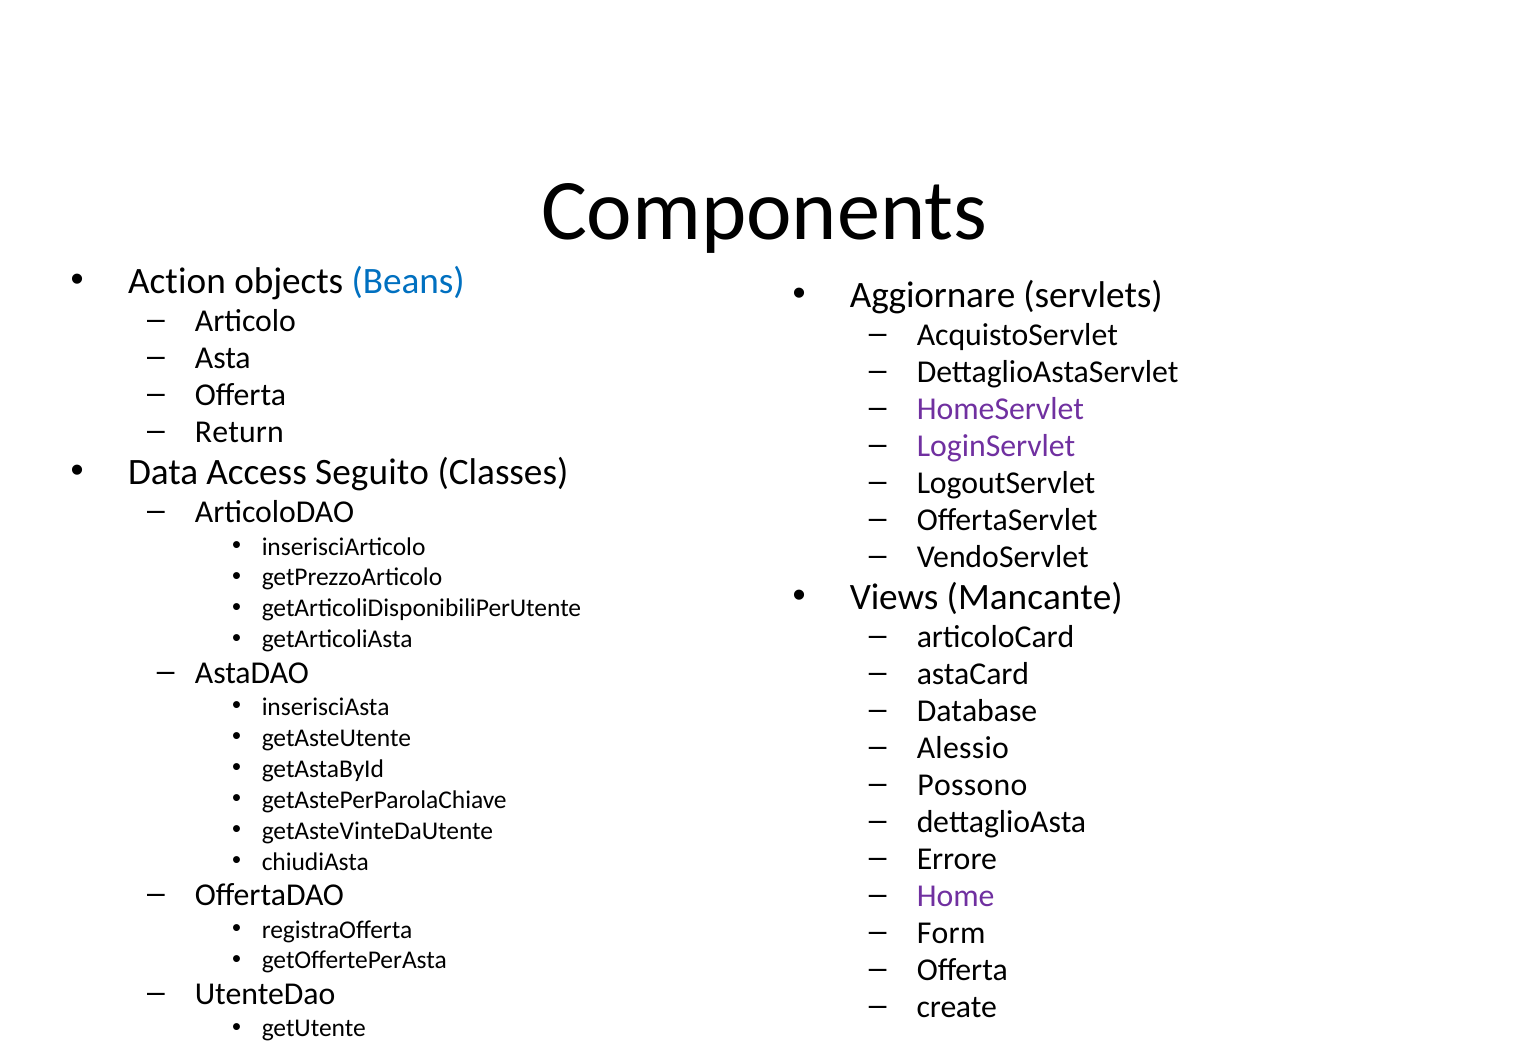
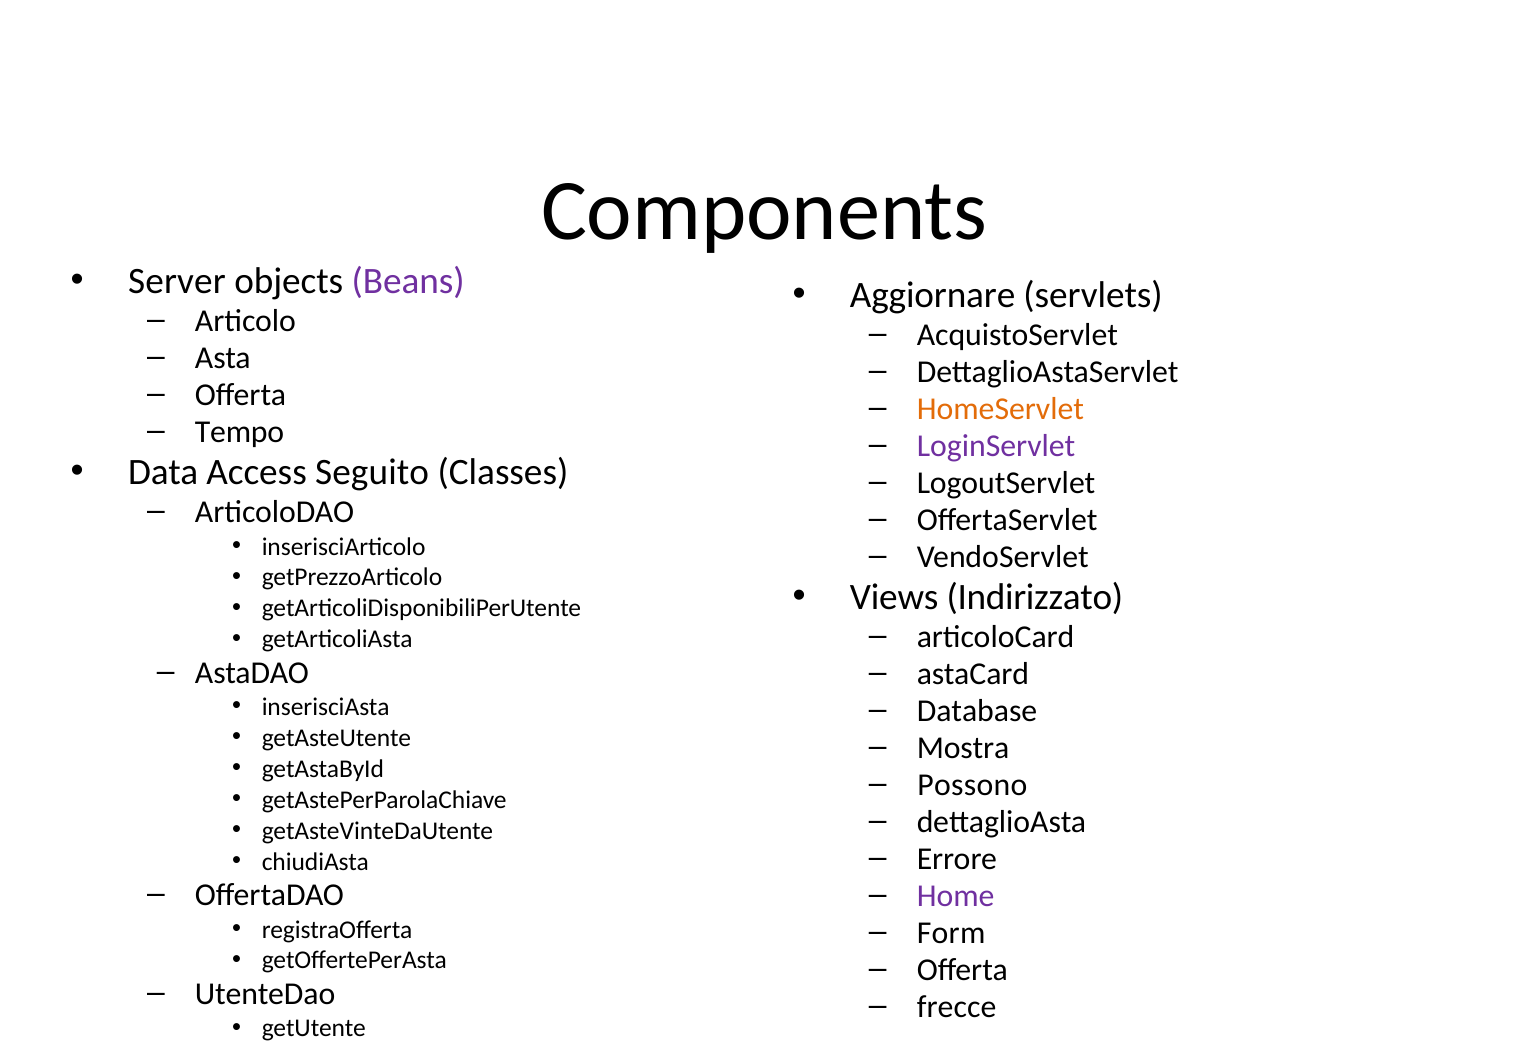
Action: Action -> Server (177, 281)
Beans colour: blue -> purple (408, 281)
HomeServlet colour: purple -> orange (1000, 409)
Return: Return -> Tempo (240, 432)
Mancante: Mancante -> Indirizzato (1035, 597)
Alessio: Alessio -> Mostra (963, 748)
create: create -> frecce (957, 1006)
